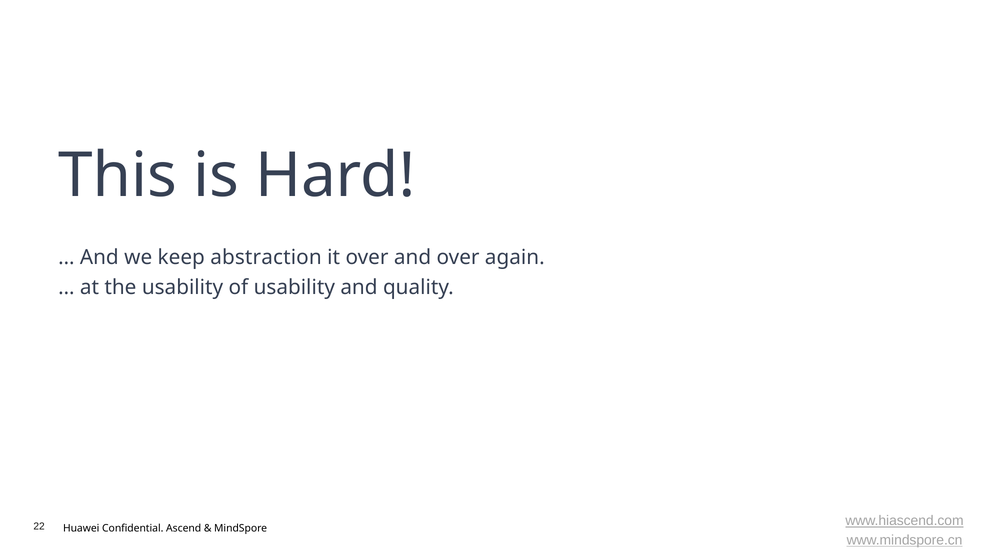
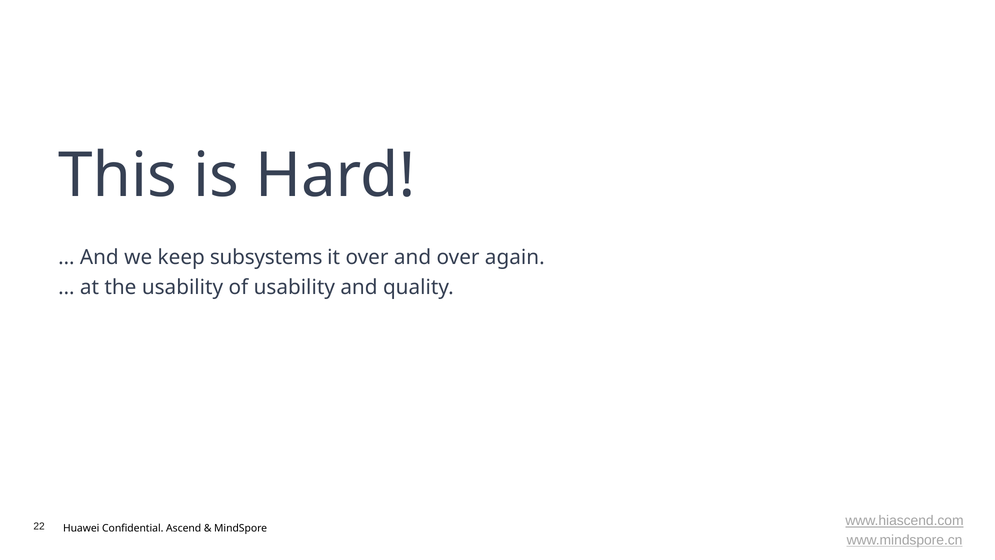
abstraction: abstraction -> subsystems (266, 257)
